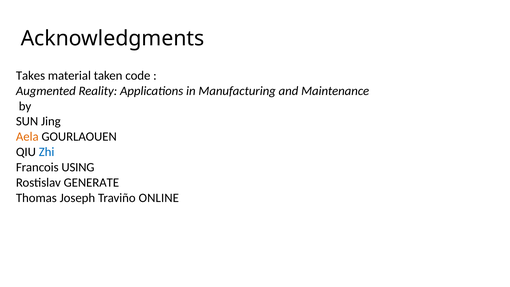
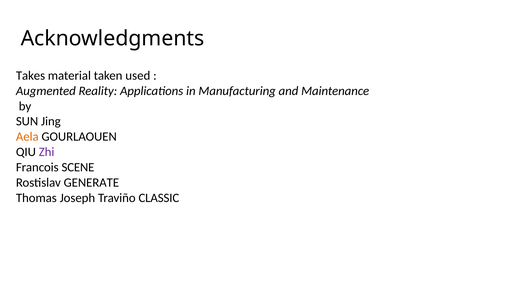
code: code -> used (138, 75)
Zhi colour: blue -> purple (47, 152)
USING: USING -> SCENE (78, 167)
ONLINE: ONLINE -> CLASSIC (159, 198)
